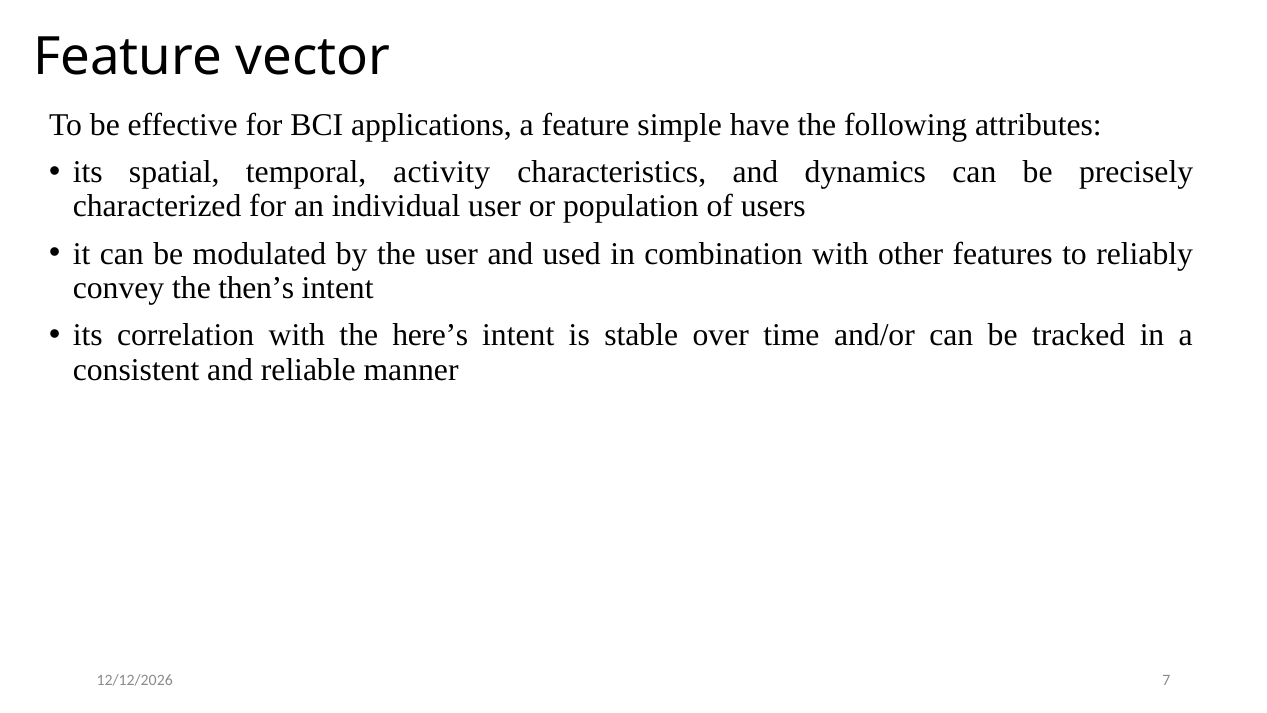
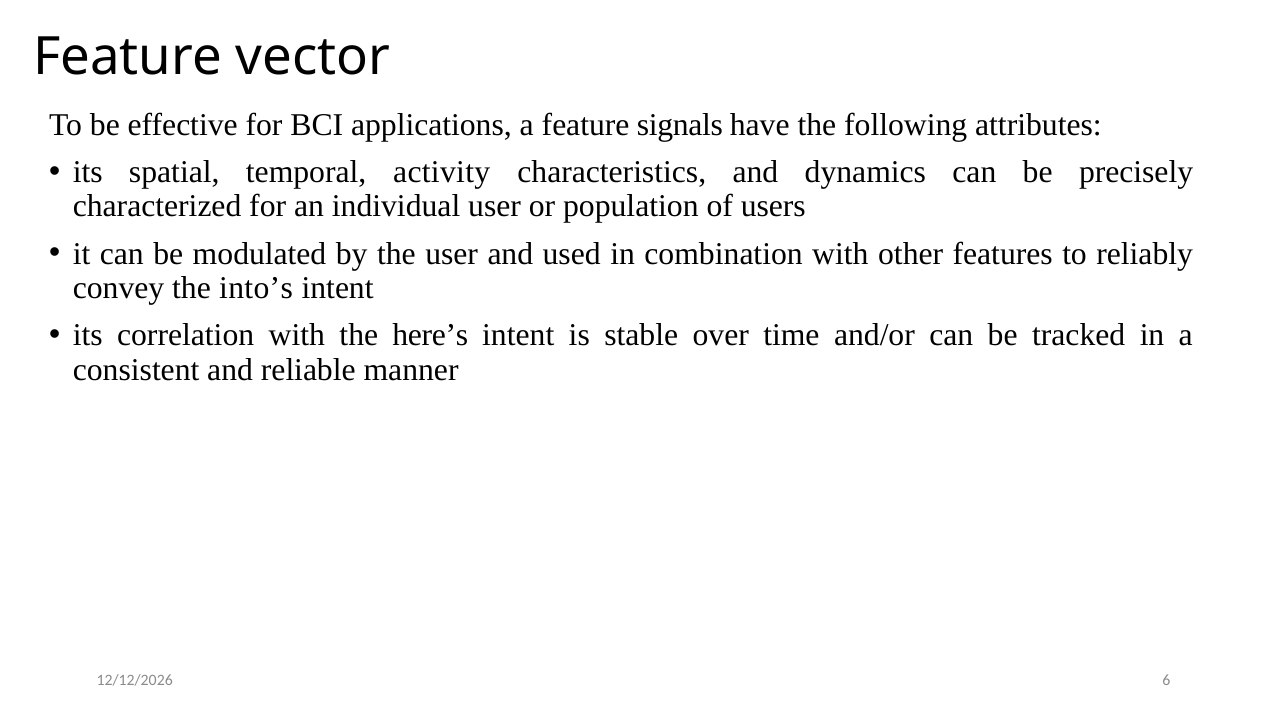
simple: simple -> signals (680, 125)
then’s: then’s -> into’s (256, 288)
7: 7 -> 6 (1166, 680)
